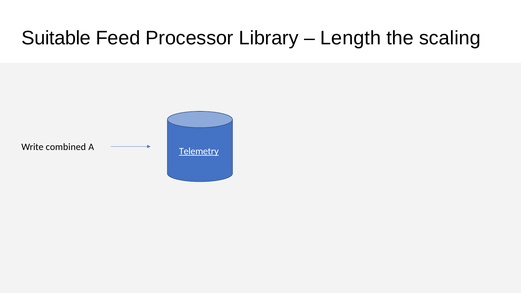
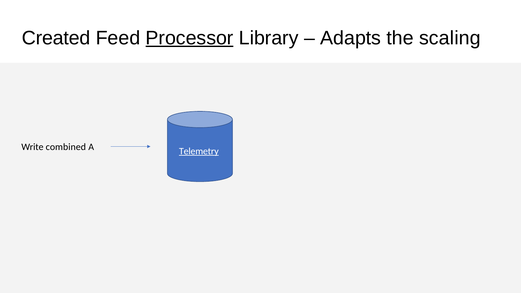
Suitable: Suitable -> Created (56, 38)
Processor underline: none -> present (190, 38)
Length: Length -> Adapts (351, 38)
